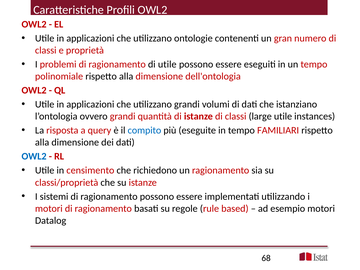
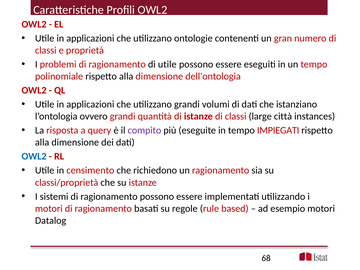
large utile: utile -> città (283, 116)
compito colour: blue -> purple (144, 130)
FAMILIARI: FAMILIARI -> IMPIEGATI (278, 130)
